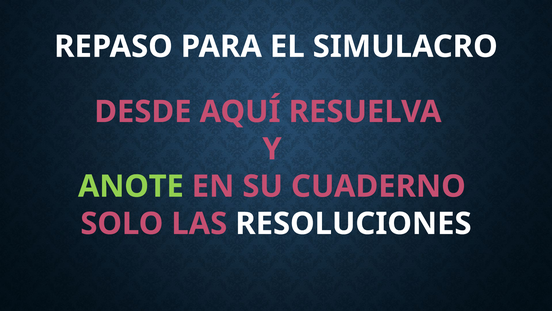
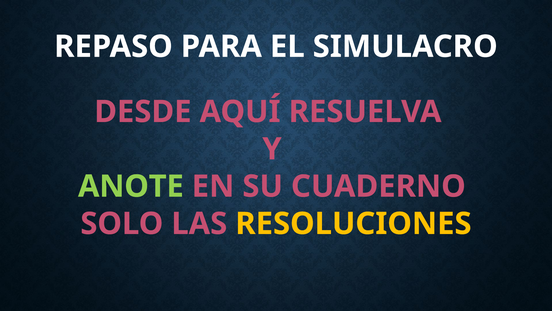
RESOLUCIONES colour: white -> yellow (353, 223)
